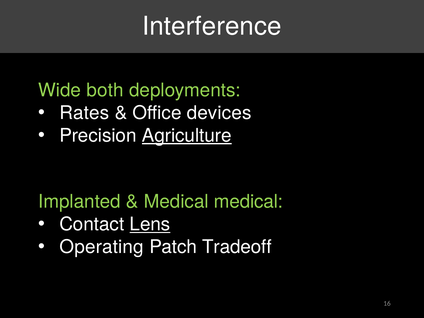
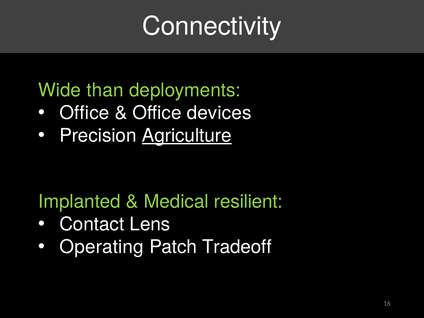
Interference: Interference -> Connectivity (212, 26)
both: both -> than (105, 90)
Rates: Rates -> Office (84, 113)
Medical medical: medical -> resilient (248, 202)
Lens underline: present -> none (150, 224)
